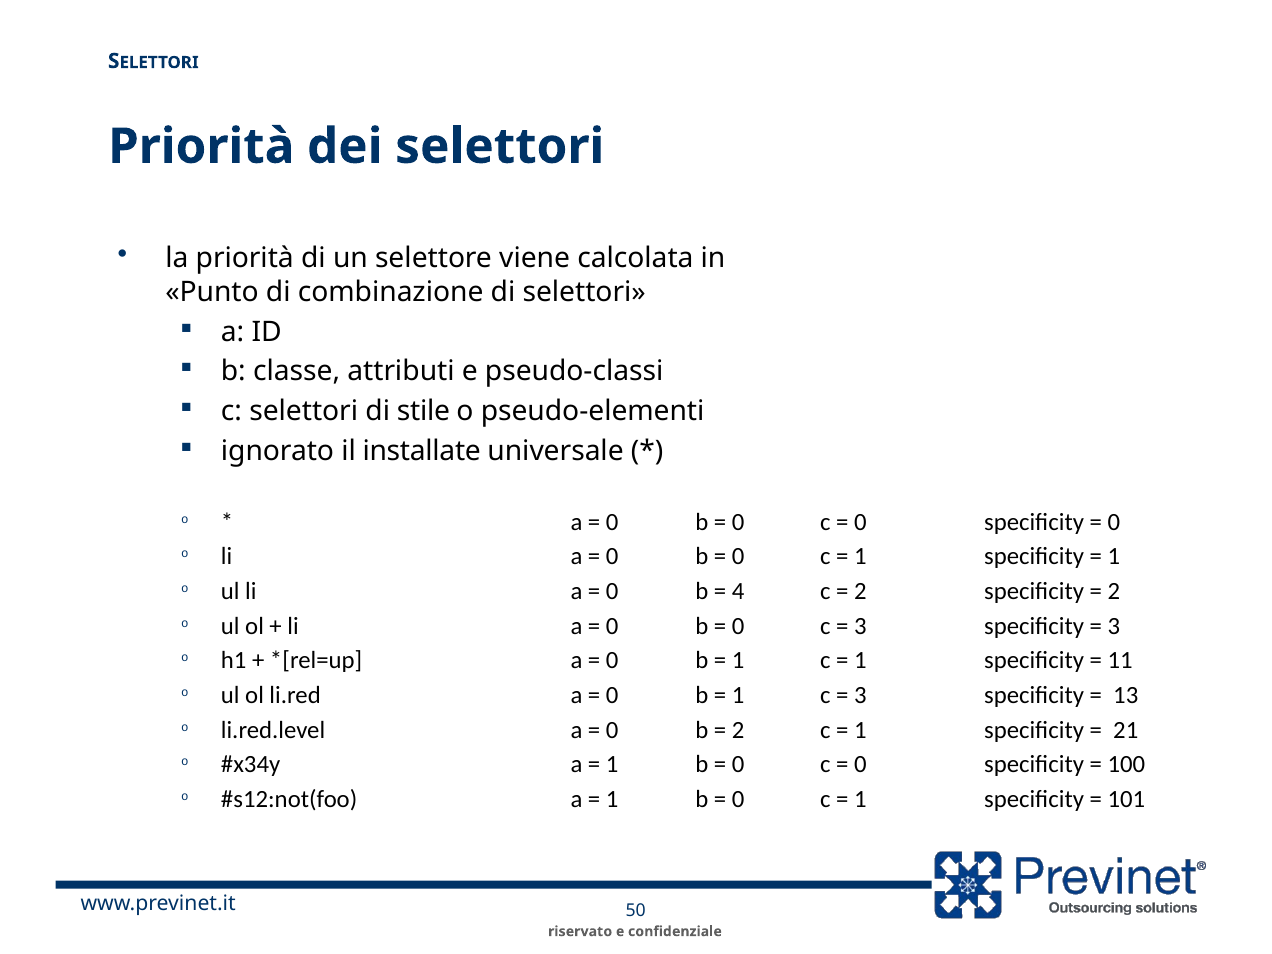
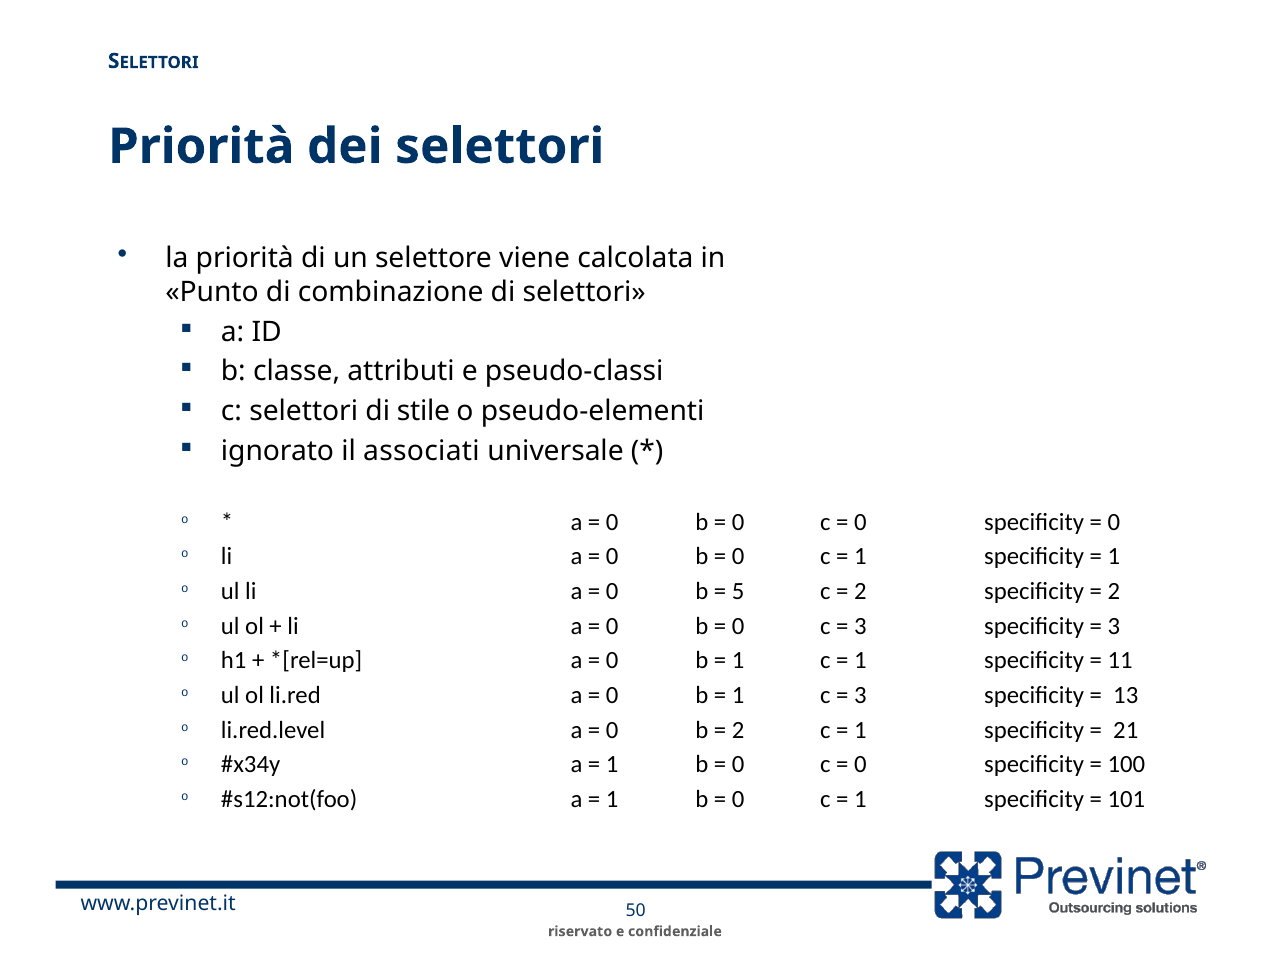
installate: installate -> associati (421, 451)
4: 4 -> 5 (738, 591)
